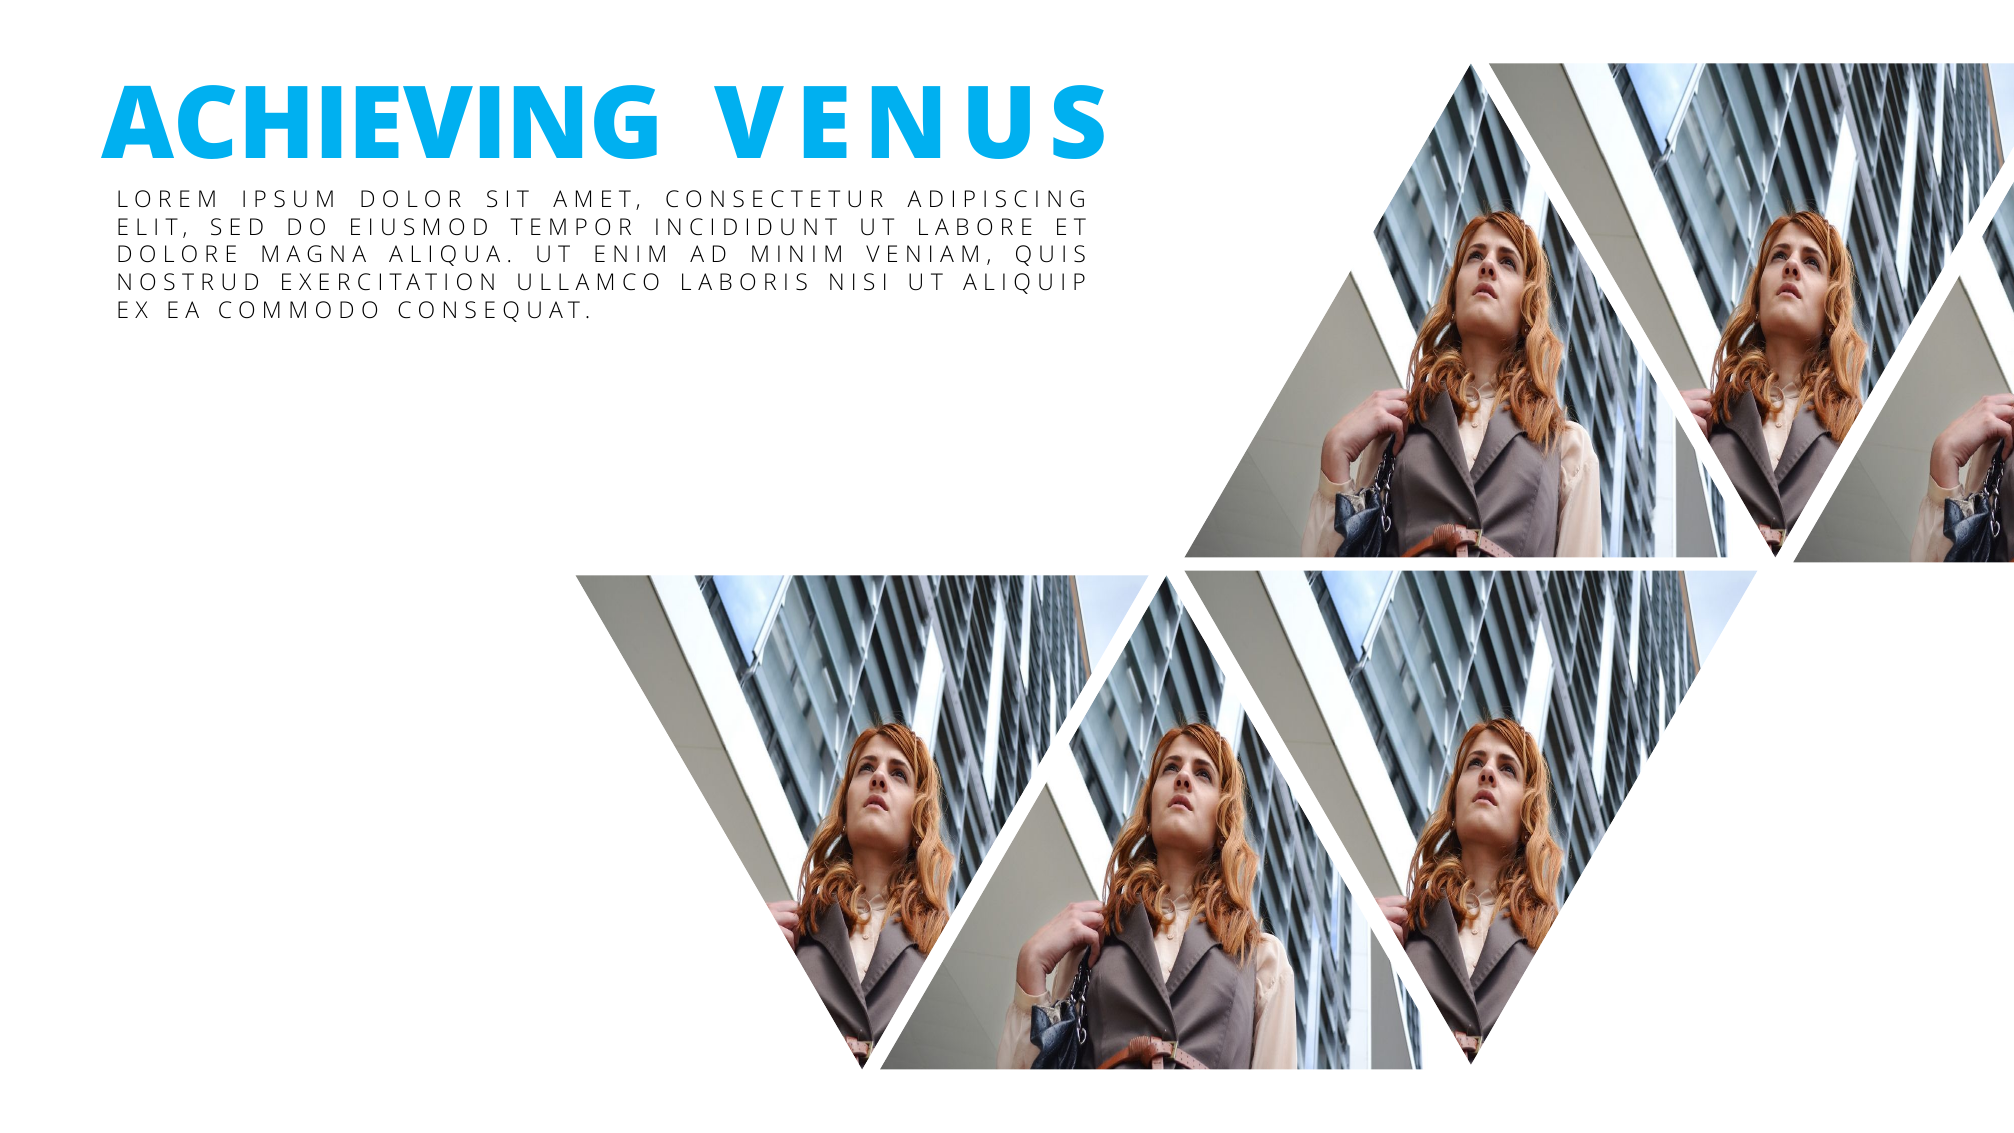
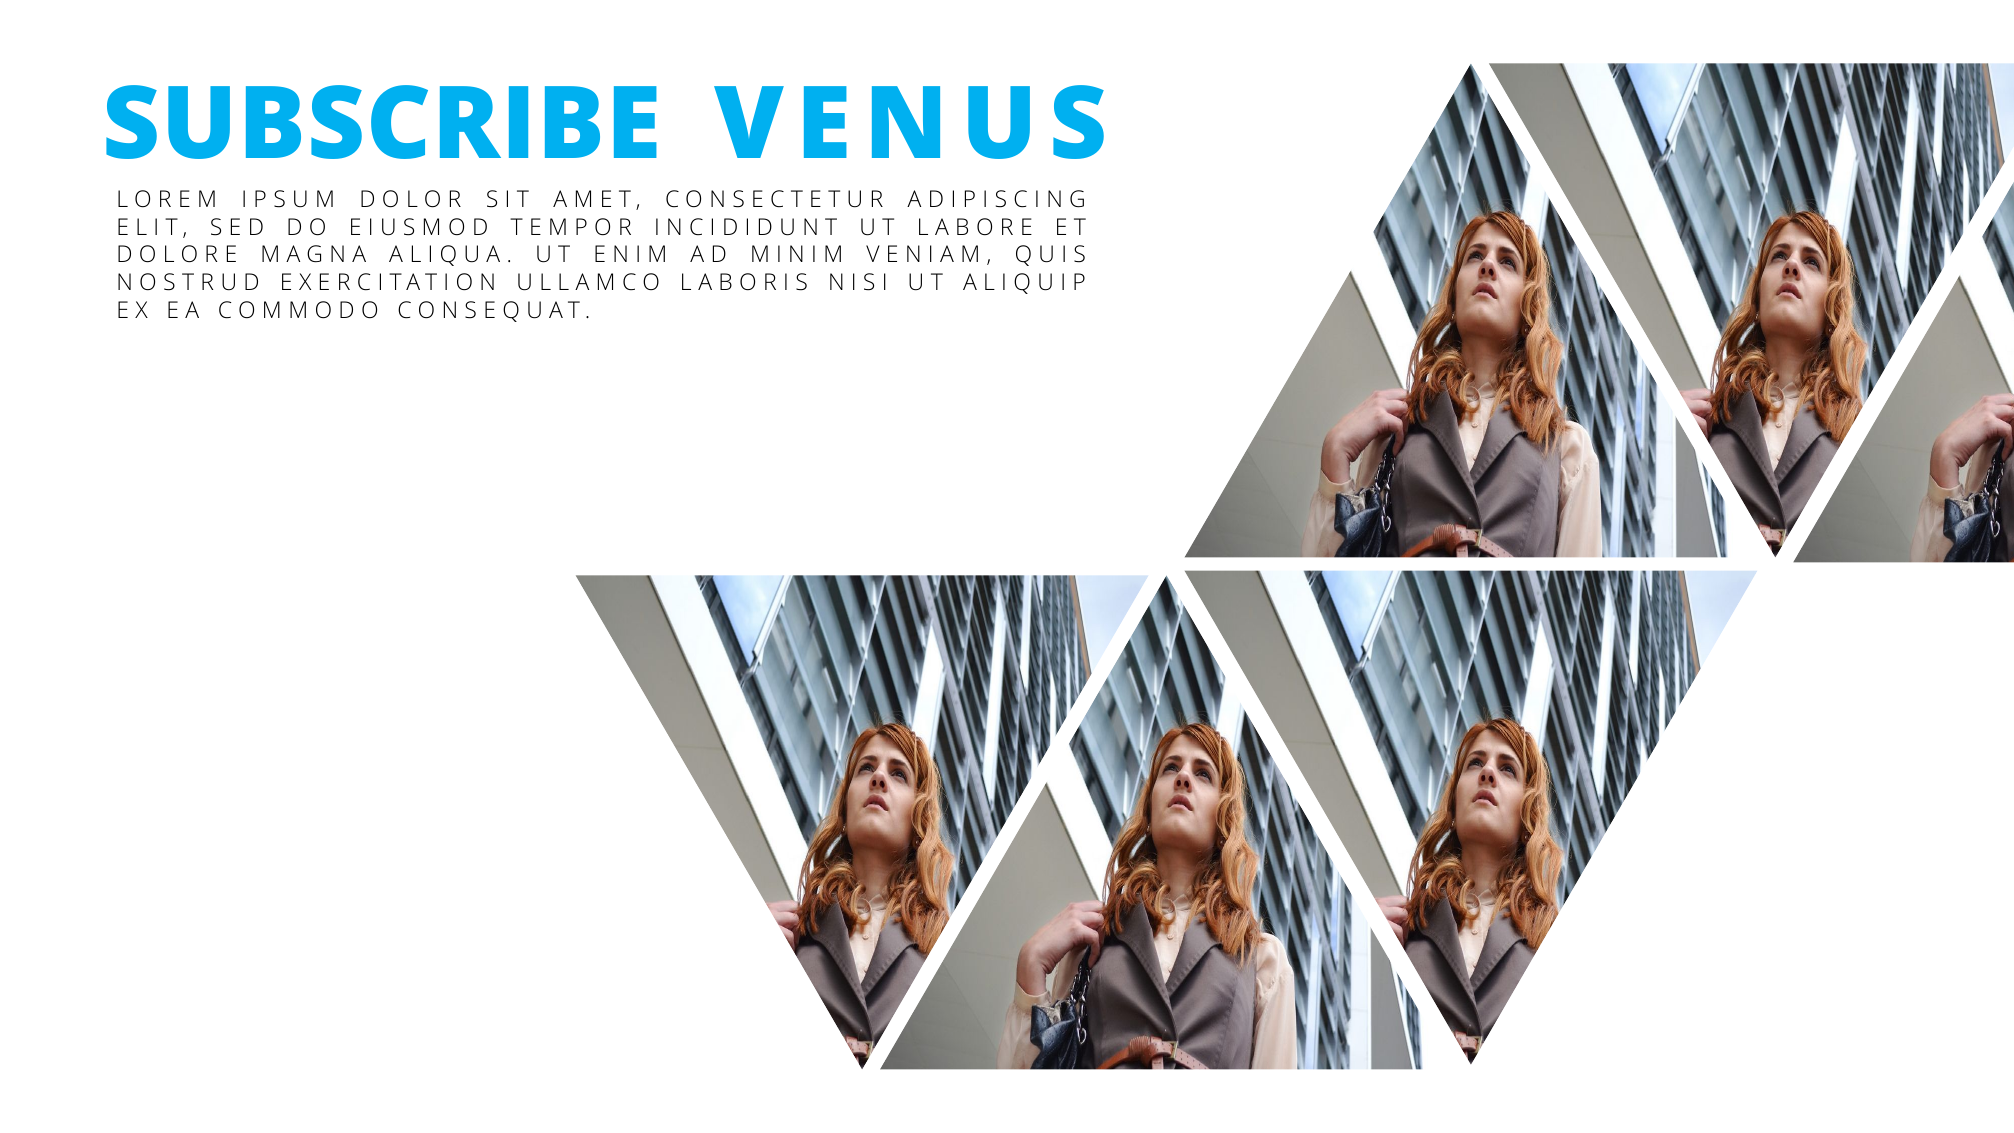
ACHIEVING: ACHIEVING -> SUBSCRIBE (382, 125)
